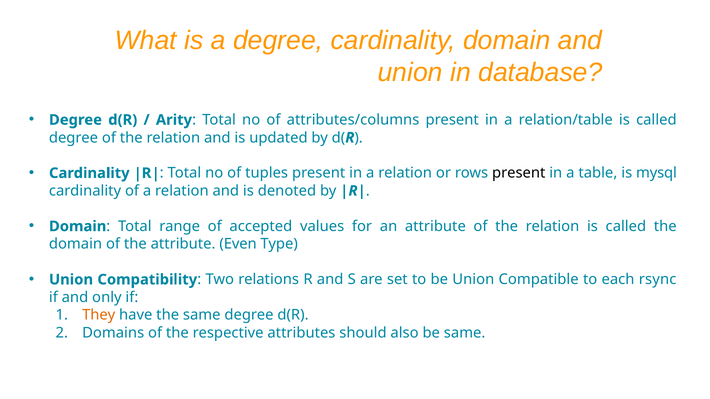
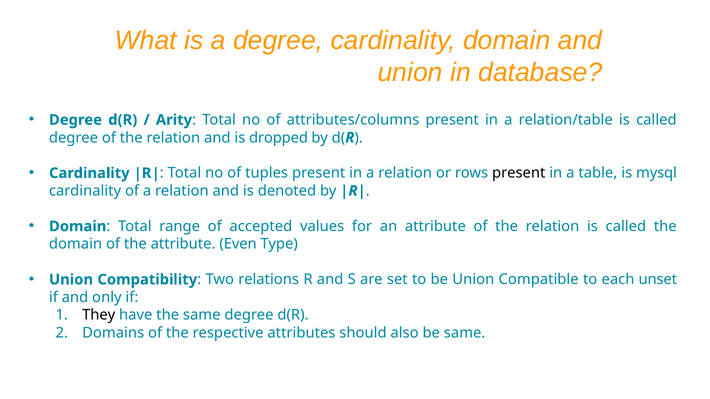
updated: updated -> dropped (279, 138)
rsync: rsync -> unset (658, 280)
They colour: orange -> black (99, 315)
